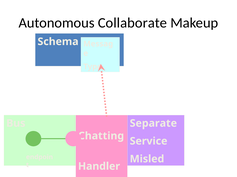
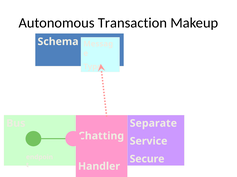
Collaborate: Collaborate -> Transaction (132, 23)
Misled: Misled -> Secure (147, 160)
